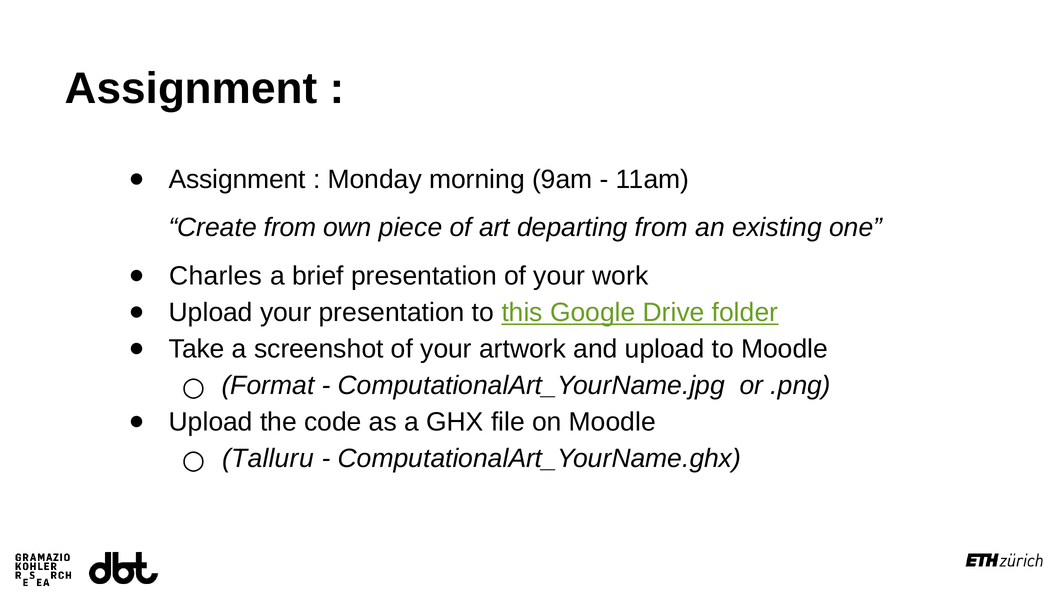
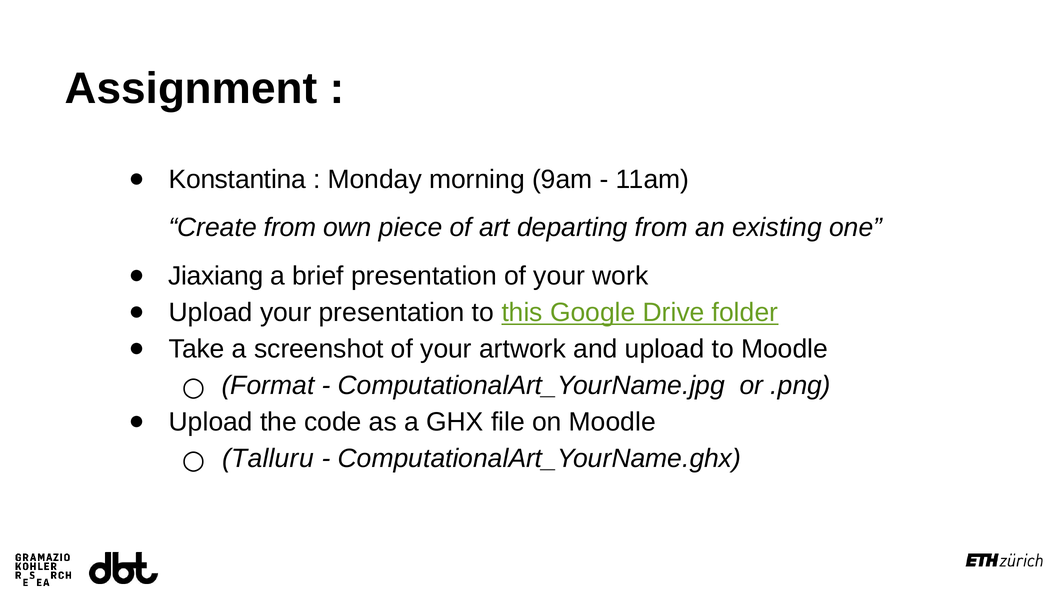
Assignment: Assignment -> Konstantina (237, 179)
Charles: Charles -> Jiaxiang (216, 276)
